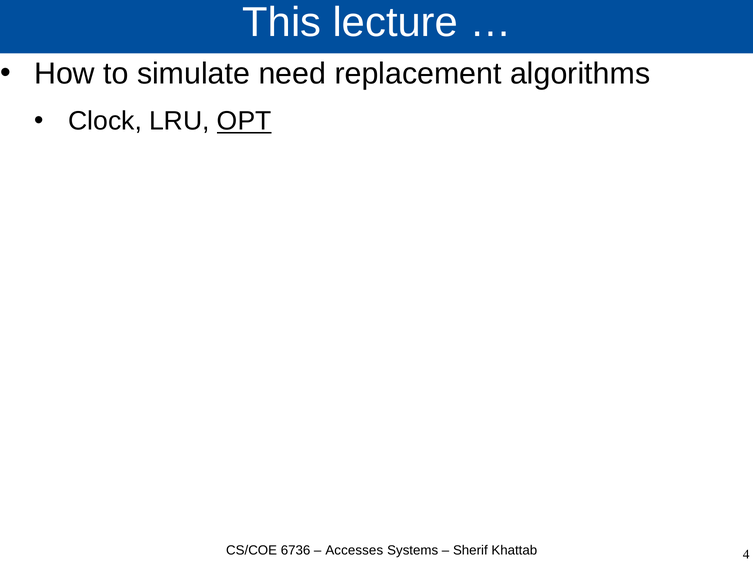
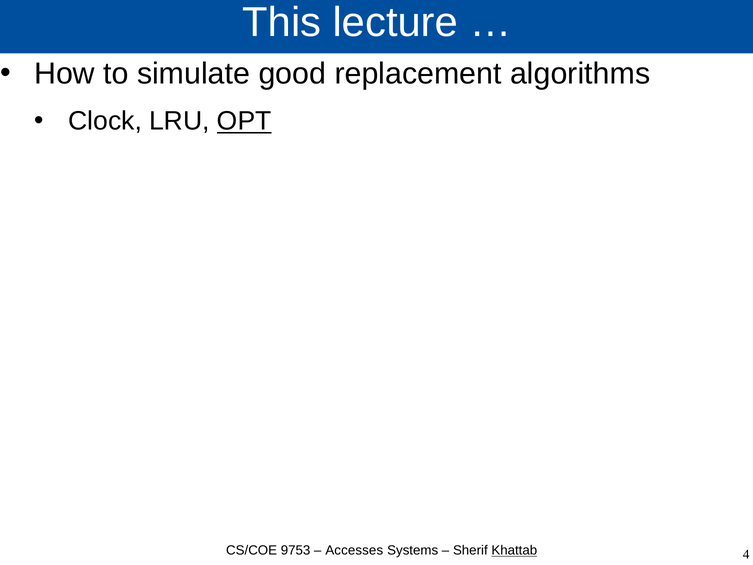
need: need -> good (292, 74)
6736: 6736 -> 9753 (296, 550)
Khattab underline: none -> present (514, 550)
